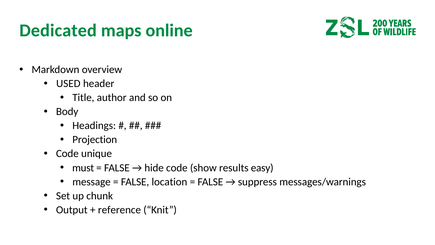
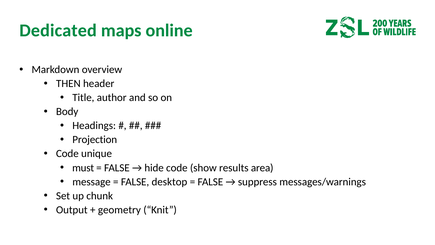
USED: USED -> THEN (68, 84)
easy: easy -> area (262, 168)
location: location -> desktop (169, 182)
reference: reference -> geometry (119, 210)
